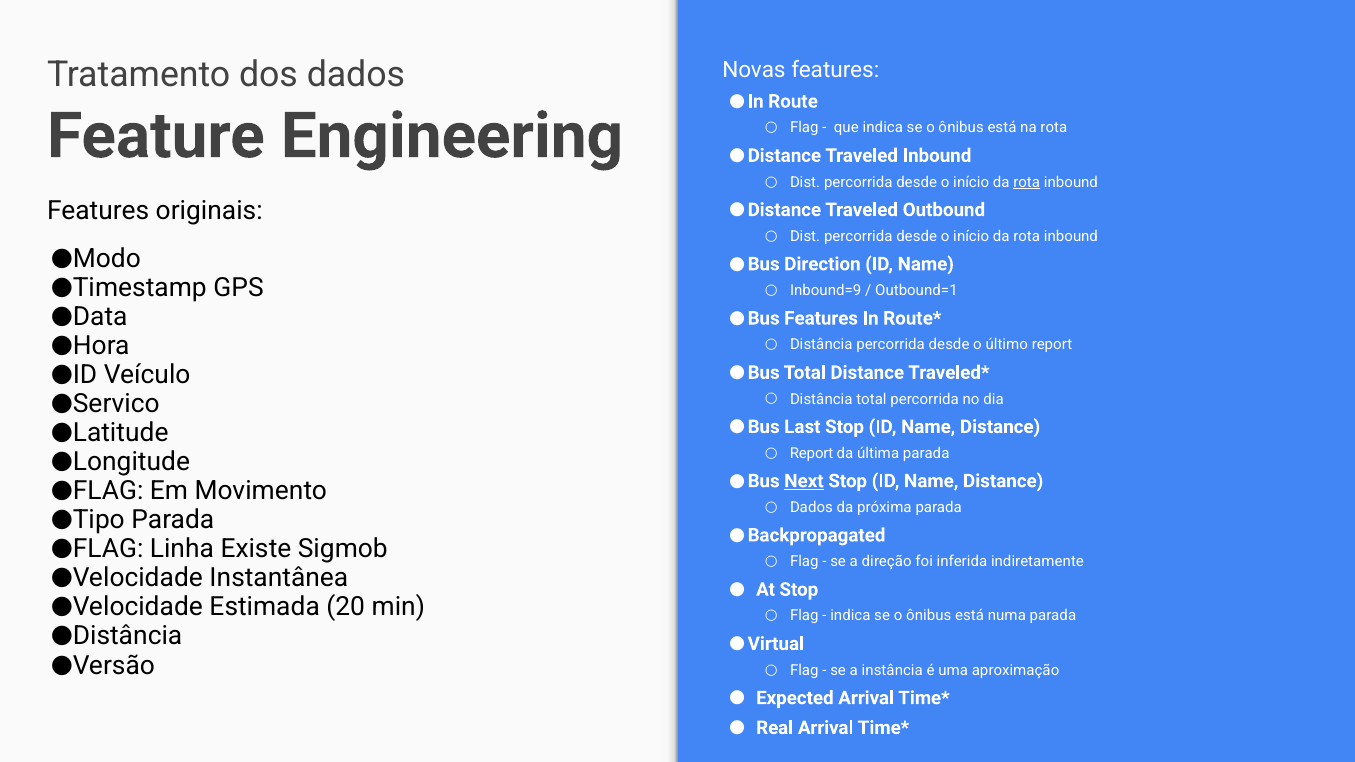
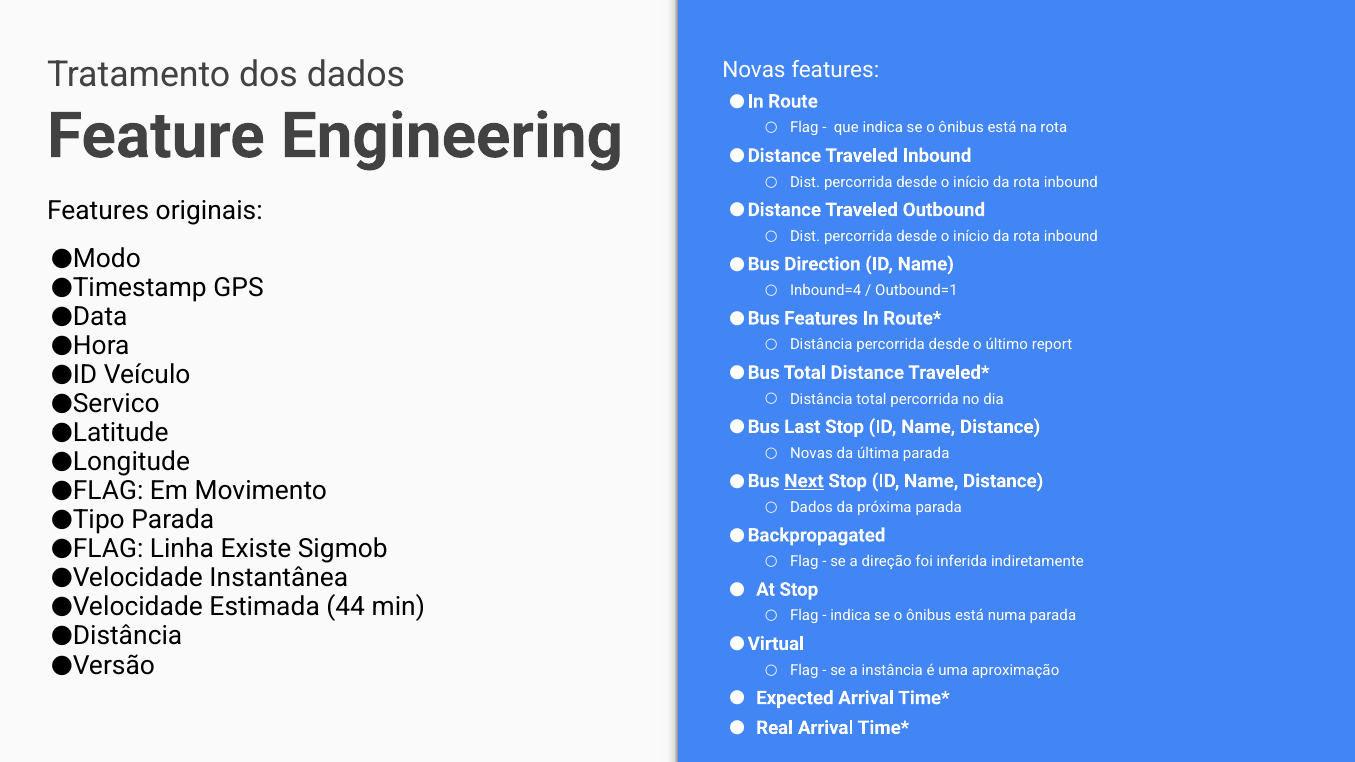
rota underline: present -> none (1027, 182)
Inbound=9: Inbound=9 -> Inbound=4 (826, 291)
Report: Report -> Novas (811, 453)
20: 20 -> 44 (346, 607)
